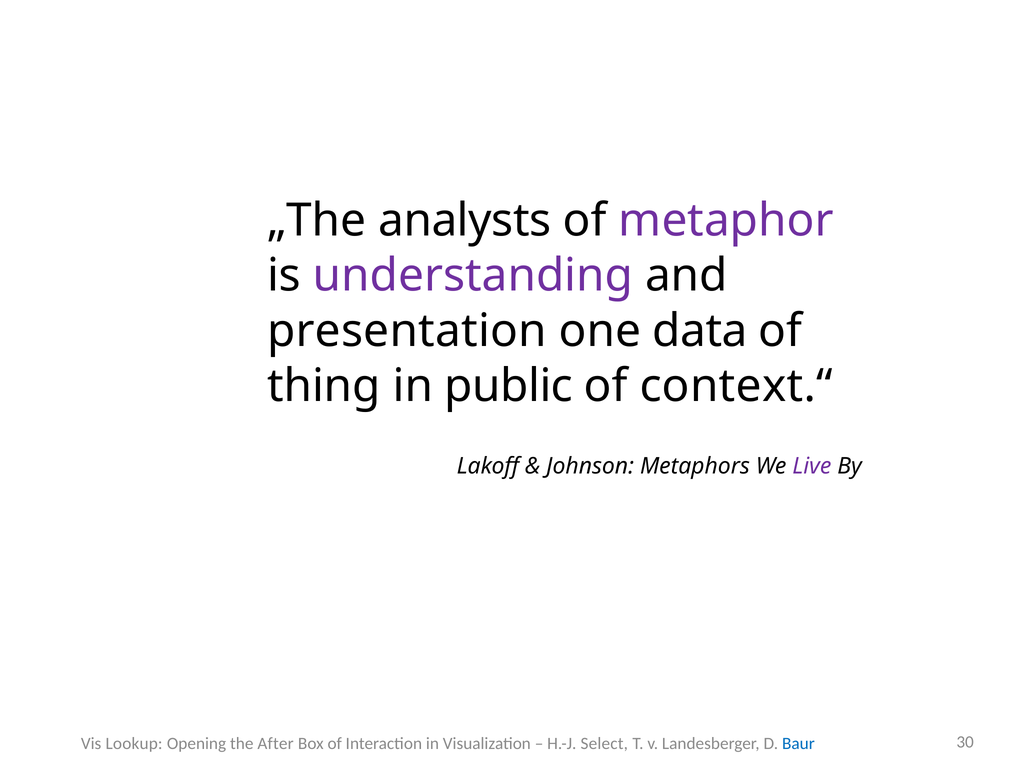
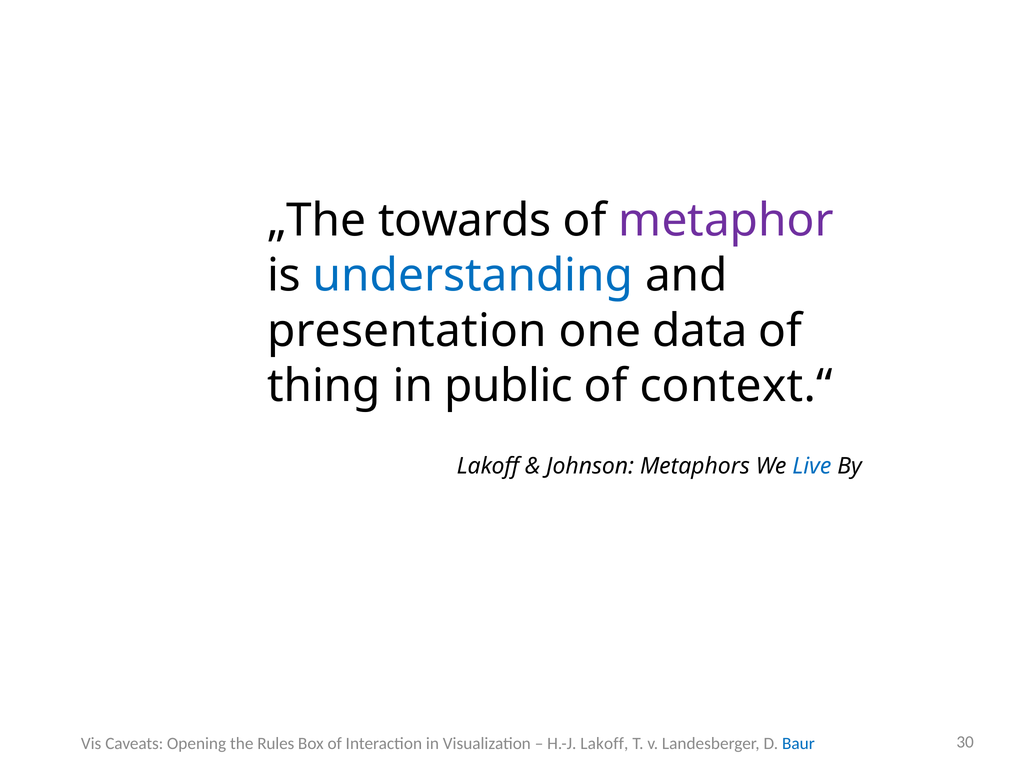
analysts: analysts -> towards (465, 220)
understanding colour: purple -> blue (473, 276)
Live colour: purple -> blue (812, 466)
Lookup: Lookup -> Caveats (134, 743)
After: After -> Rules (276, 743)
H.-J Select: Select -> Lakoff (604, 743)
